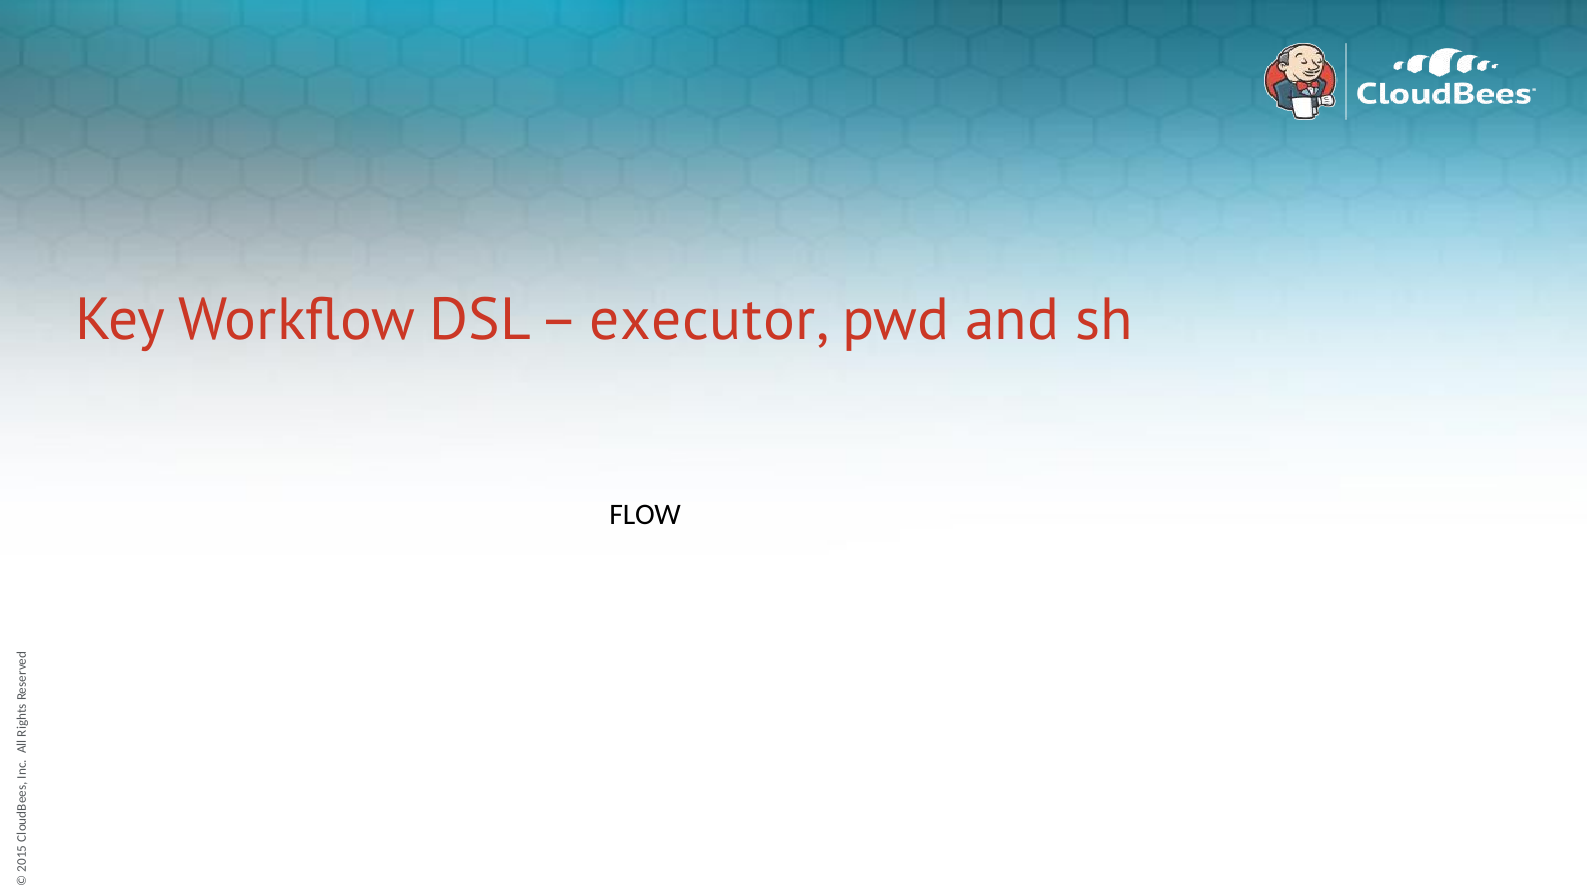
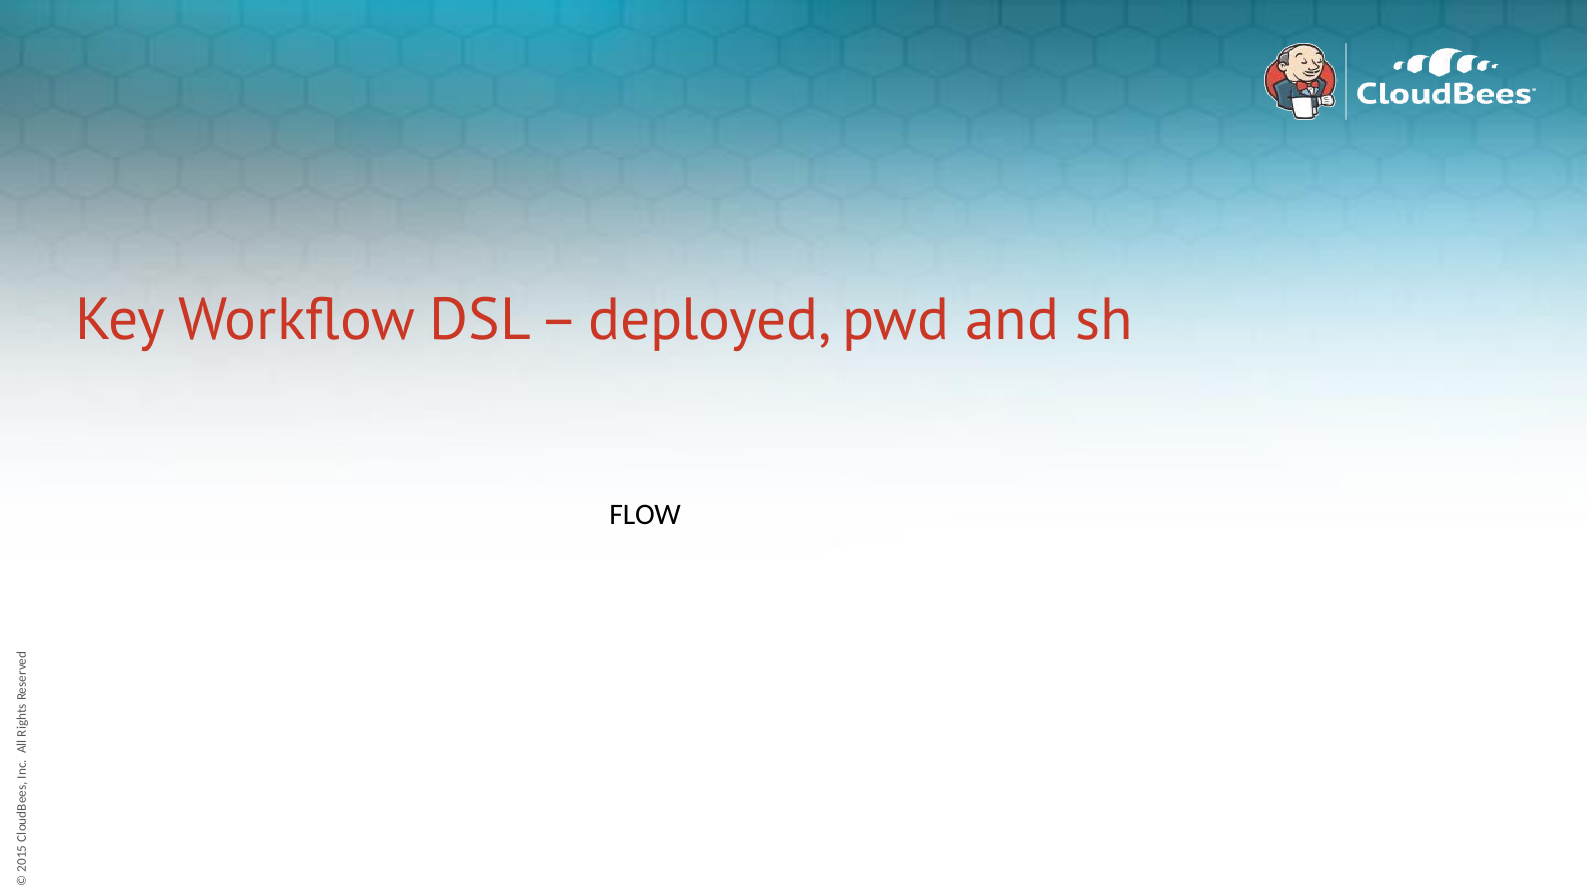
executor: executor -> deployed (710, 320)
